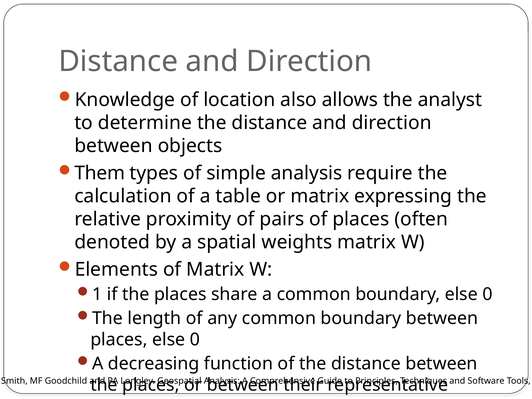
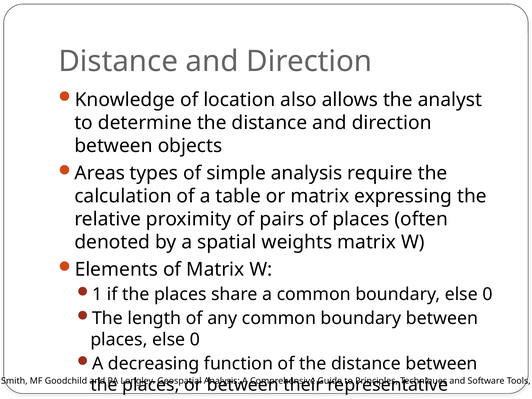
Them: Them -> Areas (100, 173)
